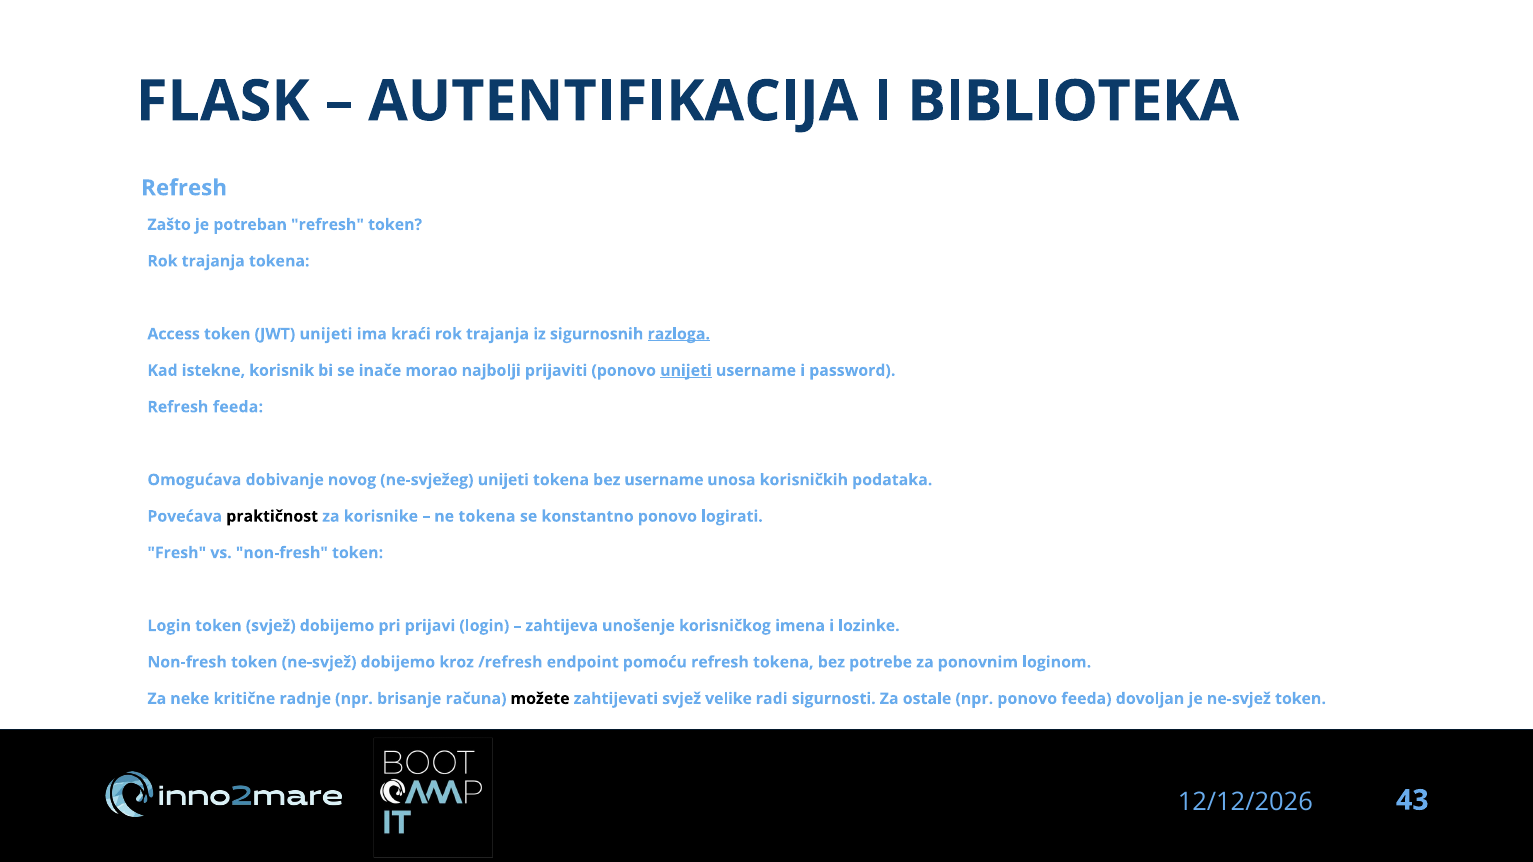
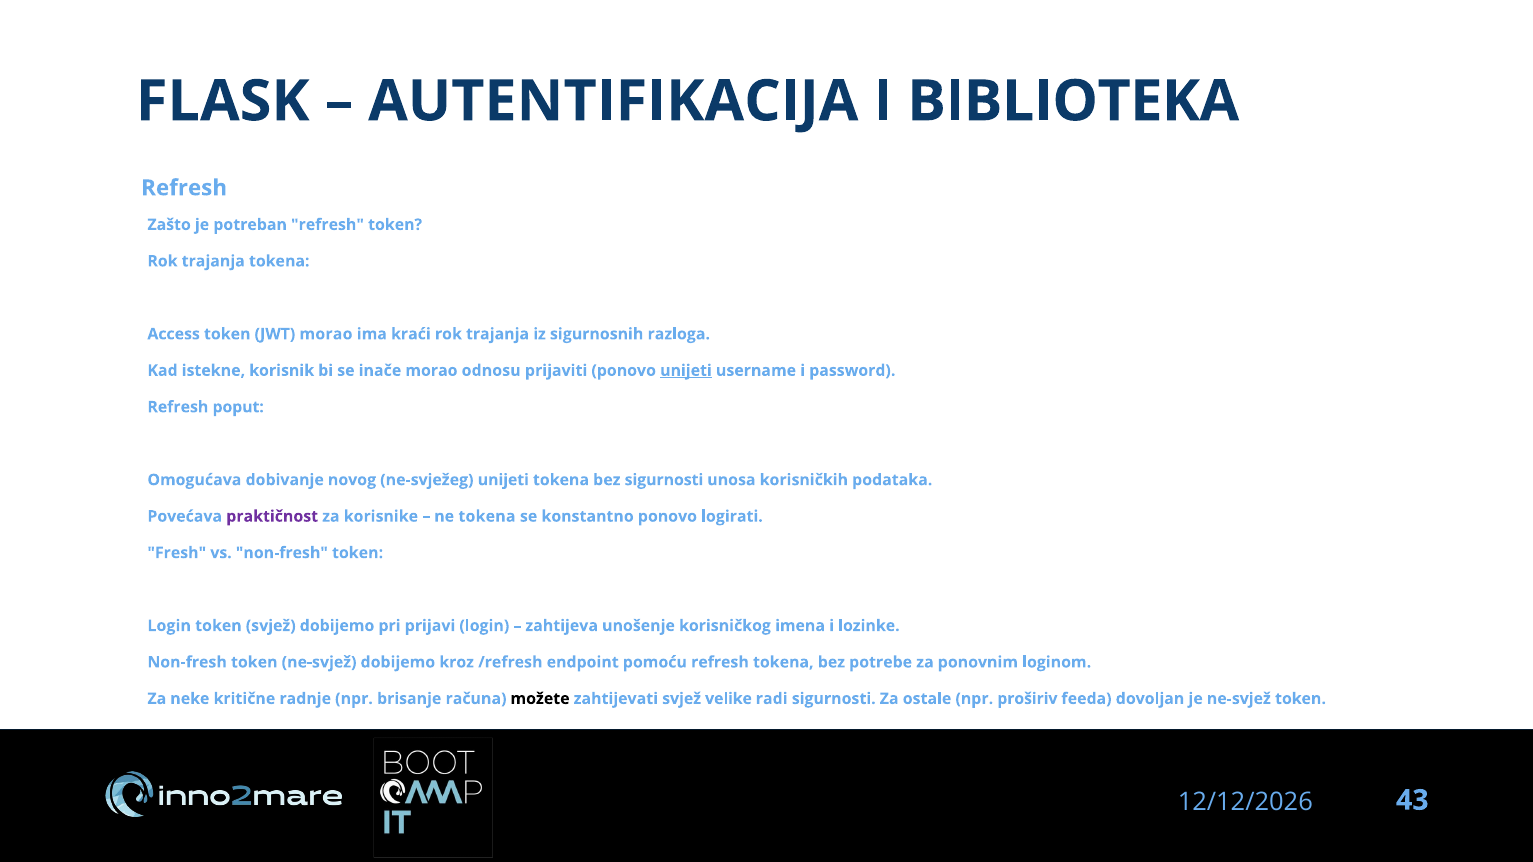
JWT unijeti: unijeti -> morao (326, 334)
razloga underline: present -> none (679, 334)
najbolji: najbolji -> odnosu (491, 371)
Refresh feeda: feeda -> poput (238, 407)
bez username: username -> sigurnosti (664, 480)
praktičnost colour: black -> purple (272, 517)
npr ponovo: ponovo -> proširiv (1027, 699)
